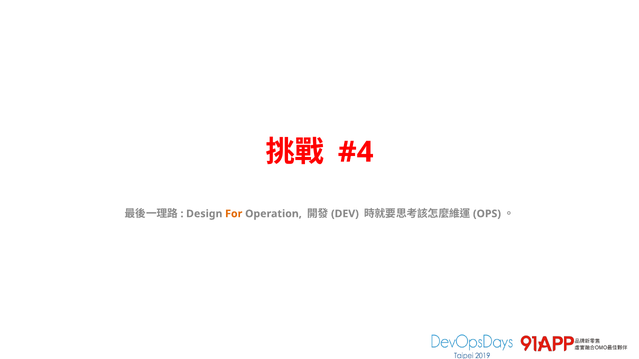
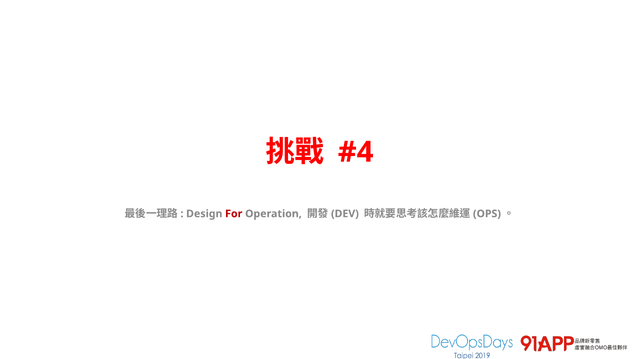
For colour: orange -> red (234, 214)
